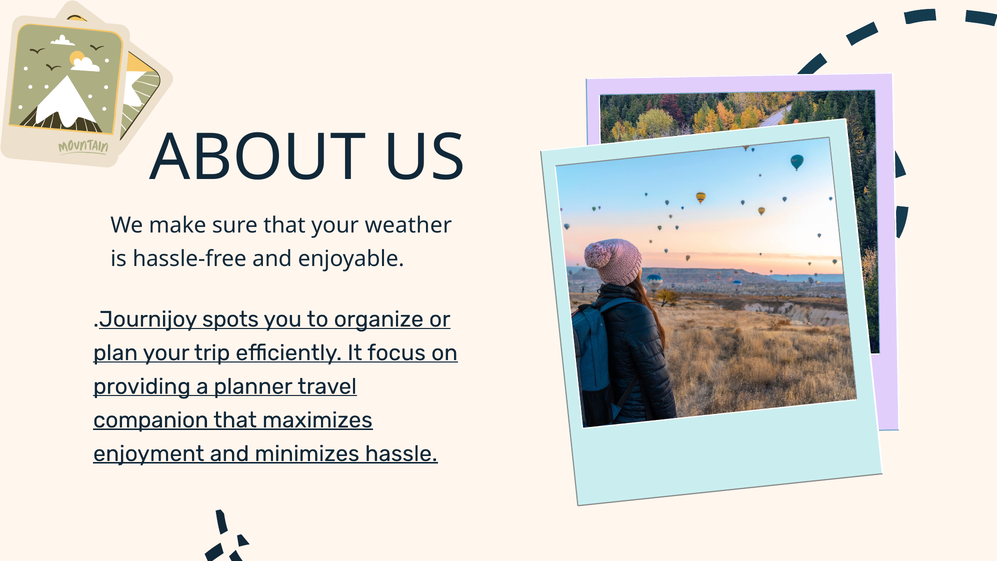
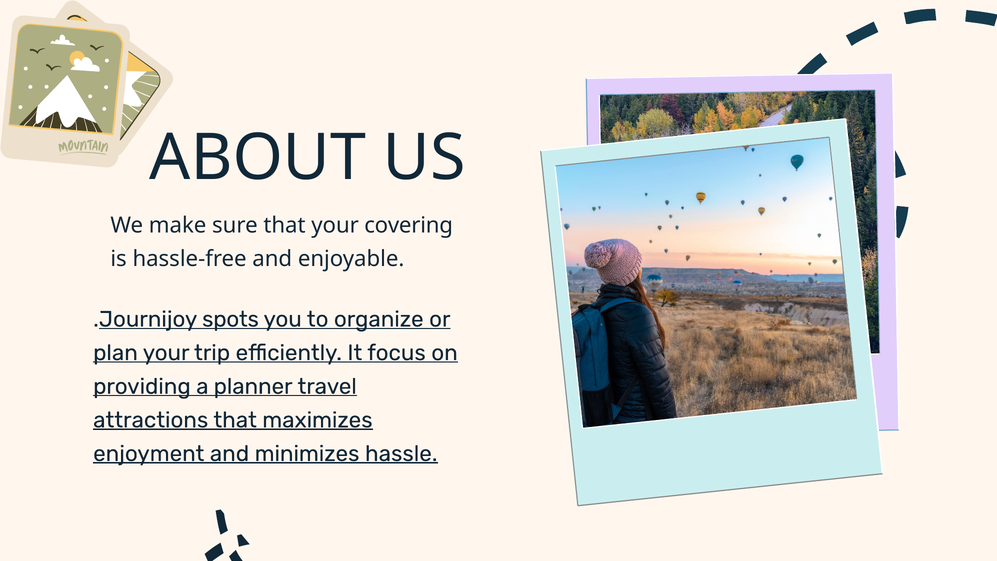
weather: weather -> covering (409, 225)
companion: companion -> attractions (151, 420)
